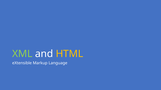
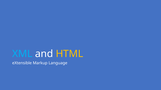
XML colour: light green -> light blue (22, 54)
